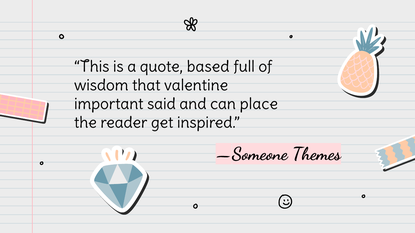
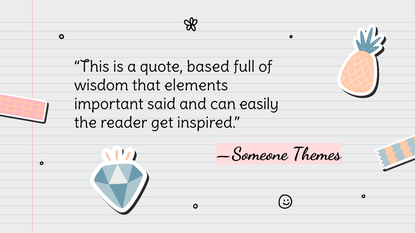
valentine: valentine -> elements (196, 85)
place: place -> easily (259, 104)
